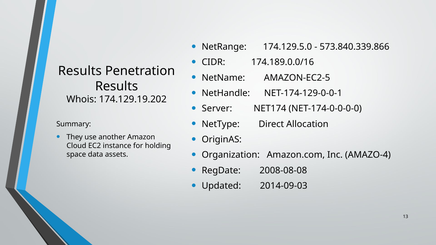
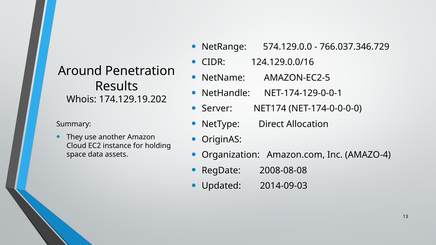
174.129.5.0: 174.129.5.0 -> 574.129.0.0 (288, 47)
573.840.339.866: 573.840.339.866 -> 766.037.346.729 (355, 47)
174.189.0.0/16: 174.189.0.0/16 -> 124.129.0.0/16 (283, 62)
Results: Results -> Around (80, 71)
